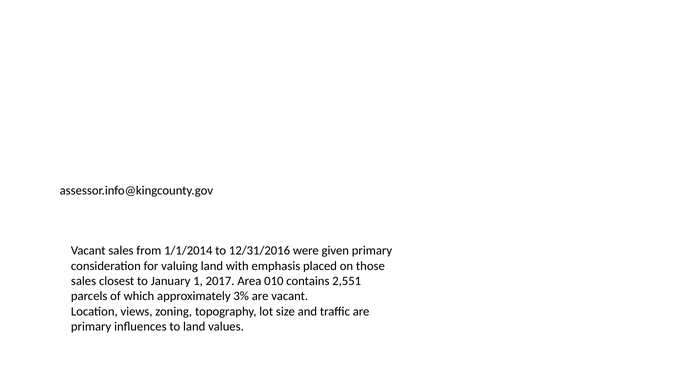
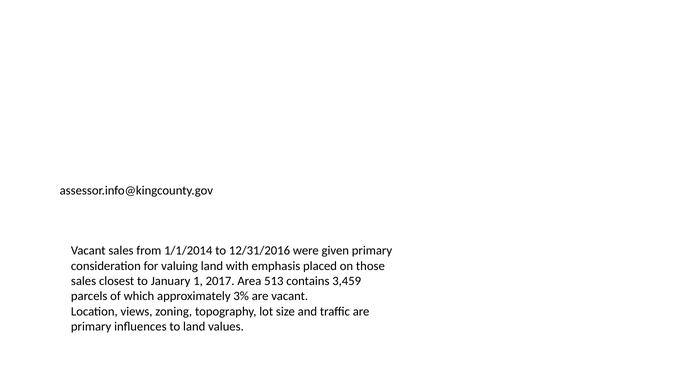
010: 010 -> 513 (274, 281)
2,551: 2,551 -> 3,459 (347, 281)
